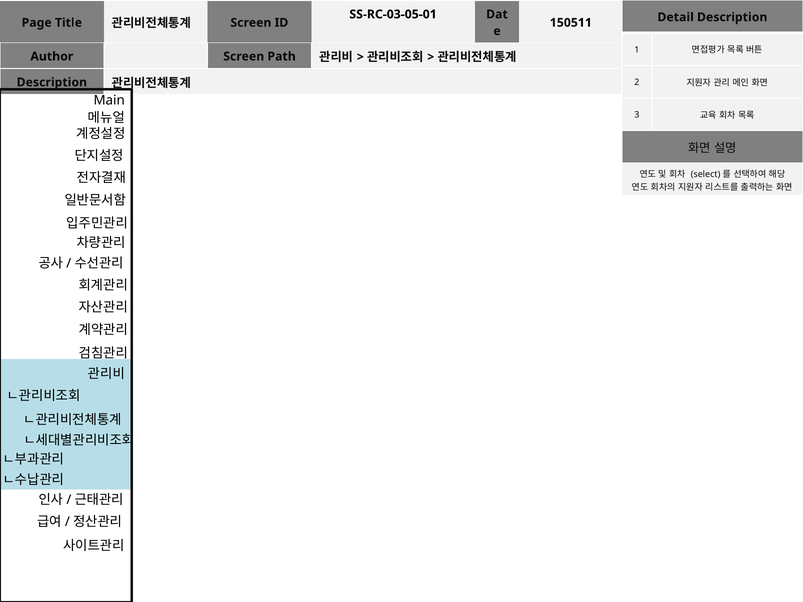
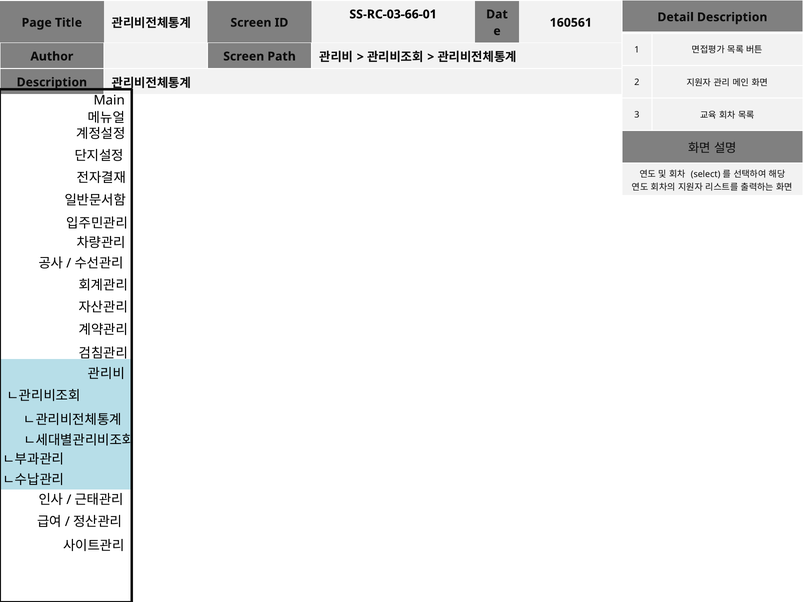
SS-RC-03-05-01: SS-RC-03-05-01 -> SS-RC-03-66-01 (393, 14)
150511: 150511 -> 160561 (571, 23)
